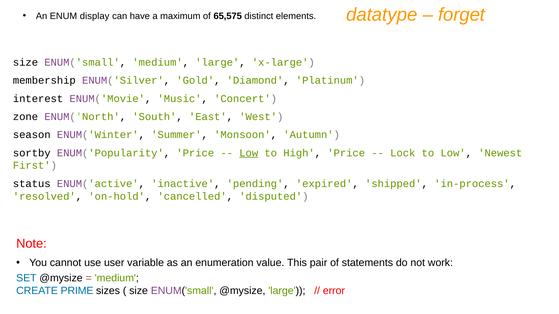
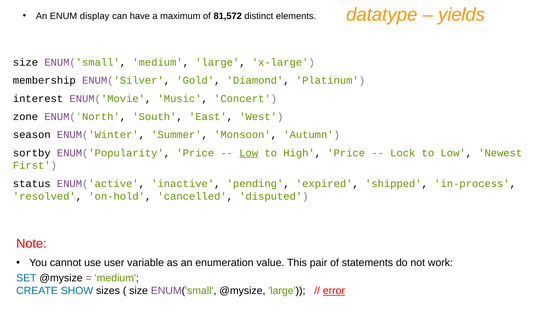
forget: forget -> yields (462, 15)
65,575: 65,575 -> 81,572 (228, 16)
PRIME: PRIME -> SHOW (77, 291)
error underline: none -> present (334, 291)
